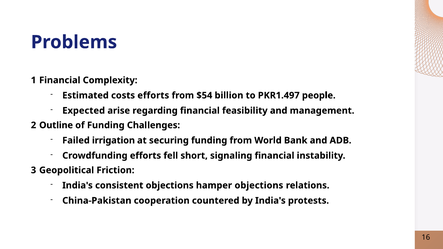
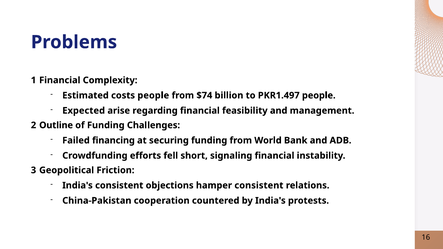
costs efforts: efforts -> people (153, 95)
$54: $54 -> $74 (204, 95)
irrigation: irrigation -> financing (113, 140)
hamper objections: objections -> consistent (259, 186)
